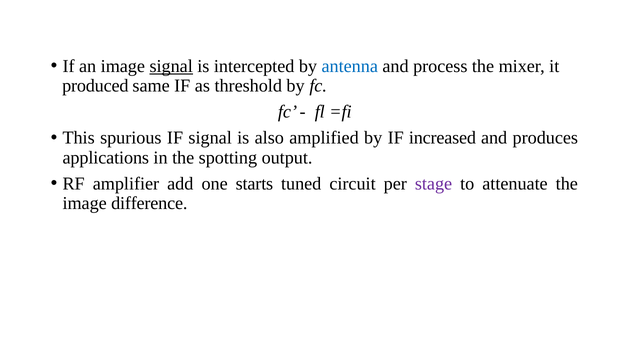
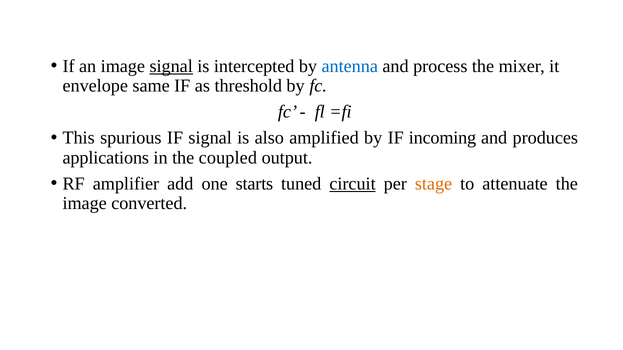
produced: produced -> envelope (95, 86)
increased: increased -> incoming (443, 138)
spotting: spotting -> coupled (228, 158)
circuit underline: none -> present (353, 184)
stage colour: purple -> orange (434, 184)
difference: difference -> converted (149, 203)
